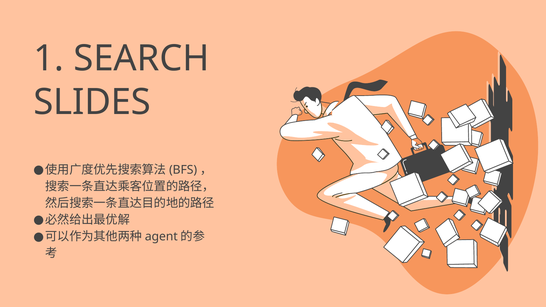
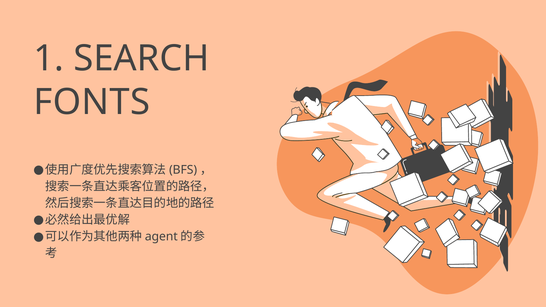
SLIDES: SLIDES -> FONTS (92, 102)
